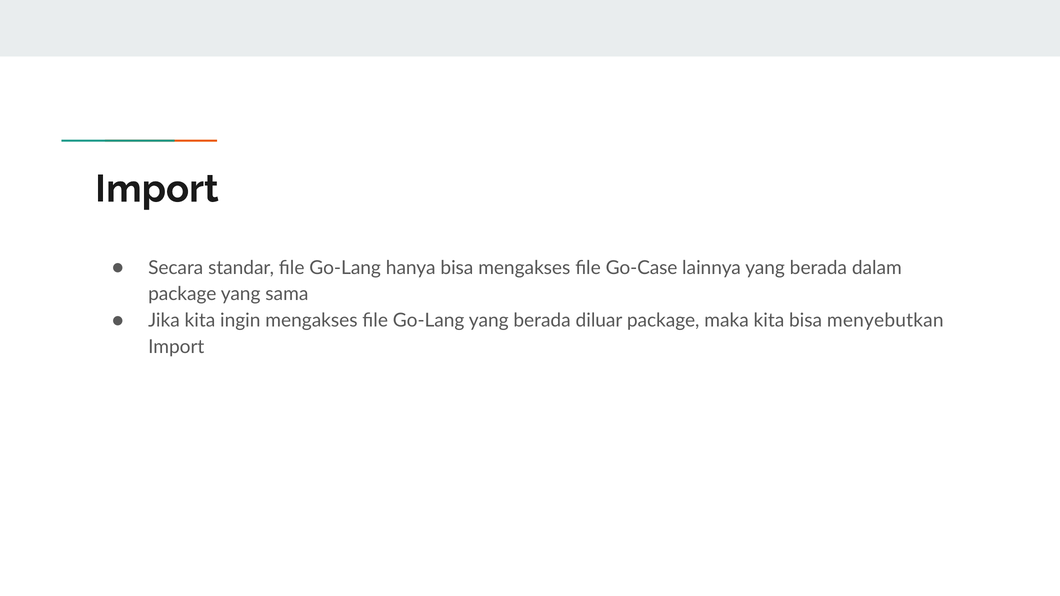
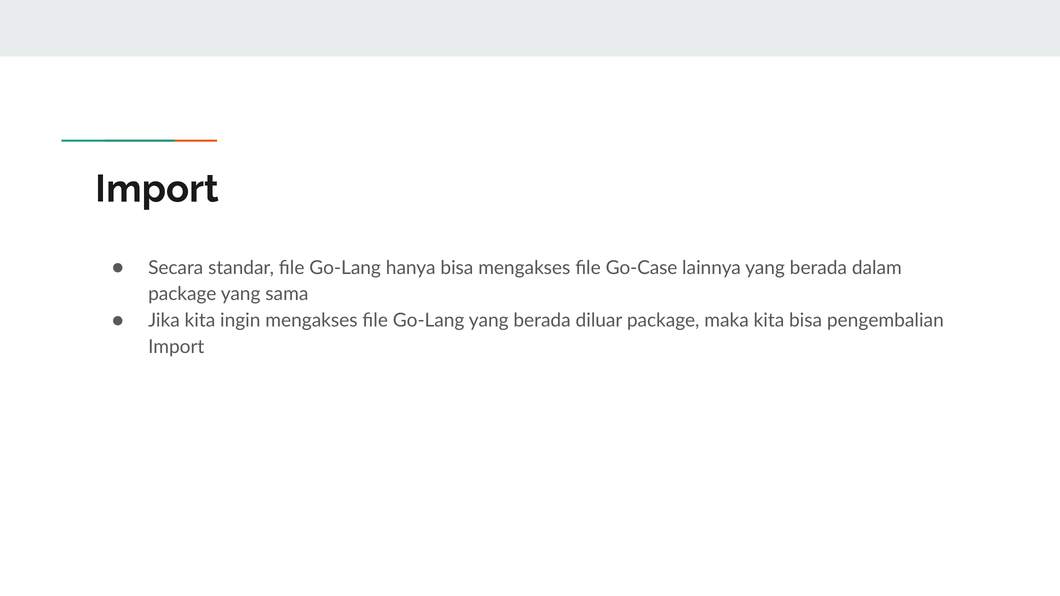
menyebutkan: menyebutkan -> pengembalian (885, 321)
